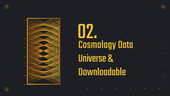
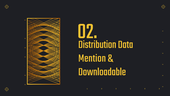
Cosmology: Cosmology -> Distribution (97, 44)
Universe: Universe -> Mention (92, 58)
